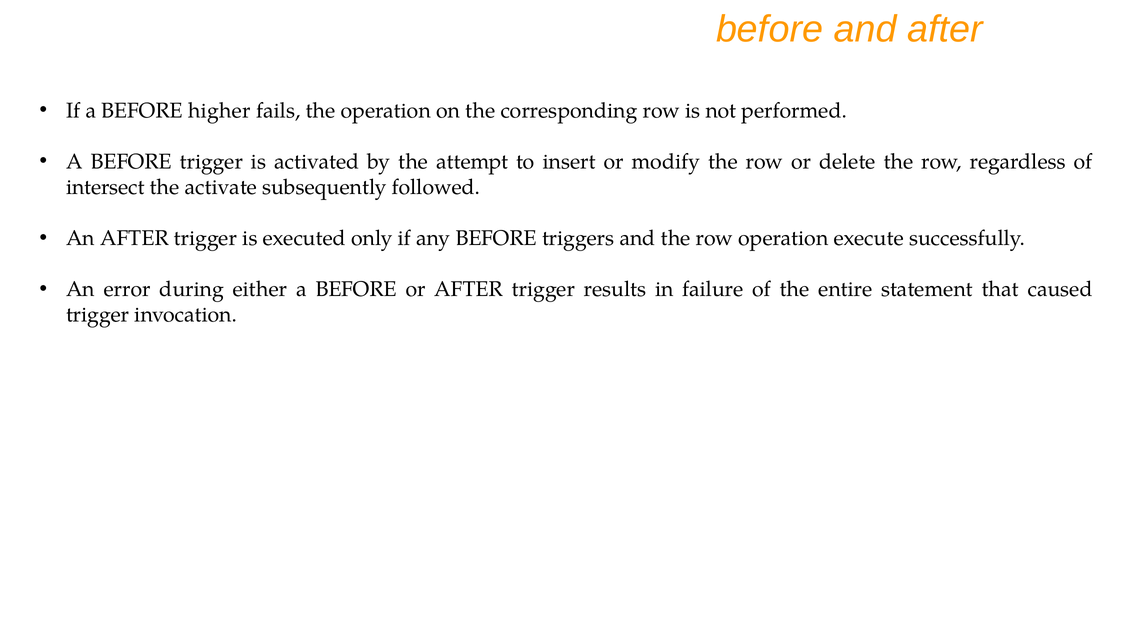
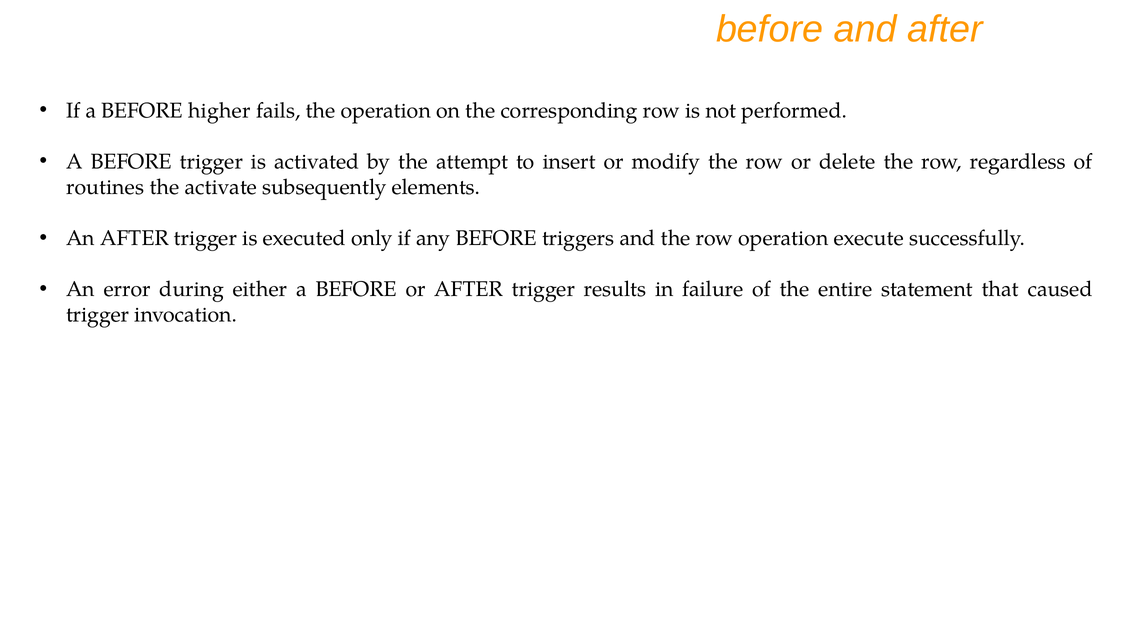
intersect: intersect -> routines (105, 187)
followed: followed -> elements (436, 187)
